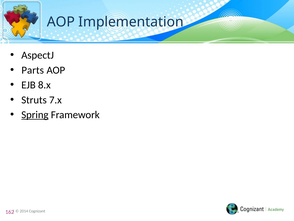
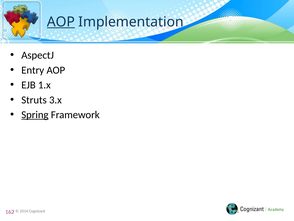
AOP underline: none -> present (61, 22)
Parts: Parts -> Entry (33, 70)
8.x: 8.x -> 1.x (44, 85)
7.x: 7.x -> 3.x (55, 100)
